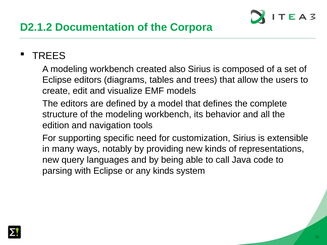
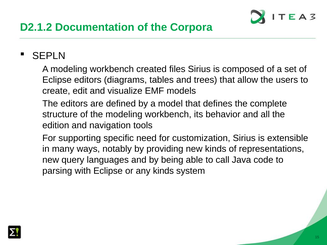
TREES: TREES -> SEPLN (49, 56)
also: also -> files (177, 69)
